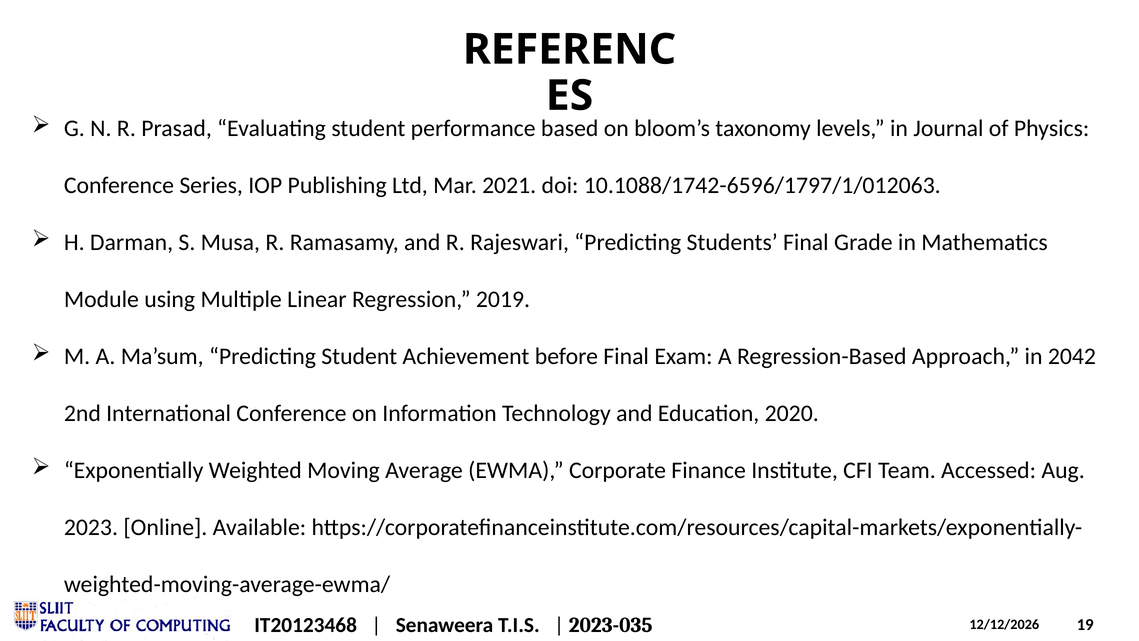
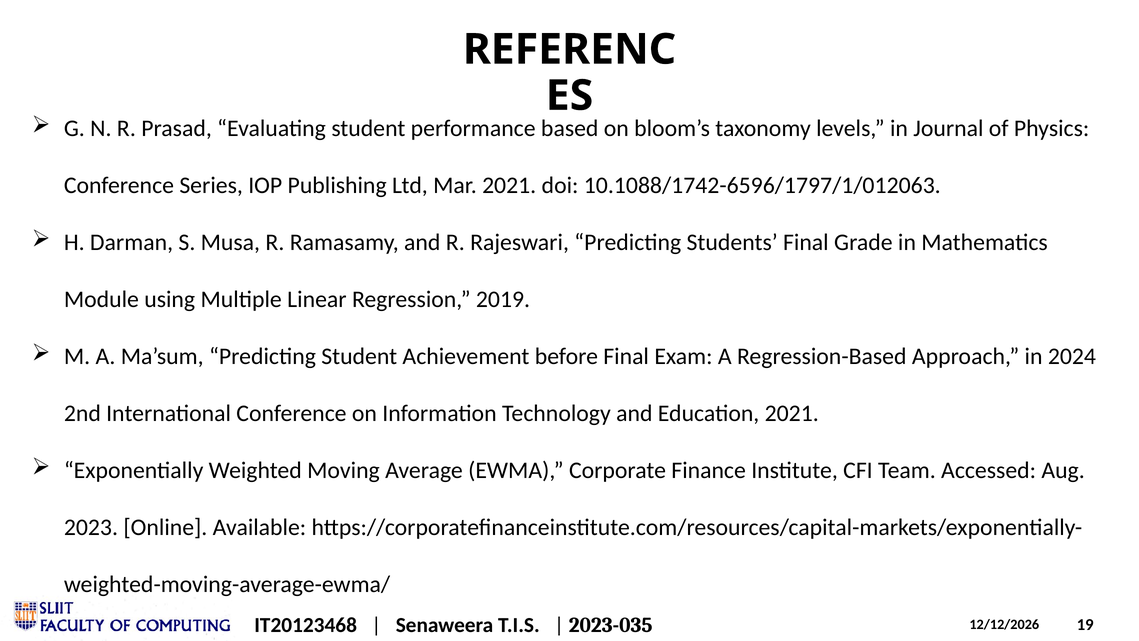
2042: 2042 -> 2024 (1072, 356)
Education 2020: 2020 -> 2021 (792, 413)
